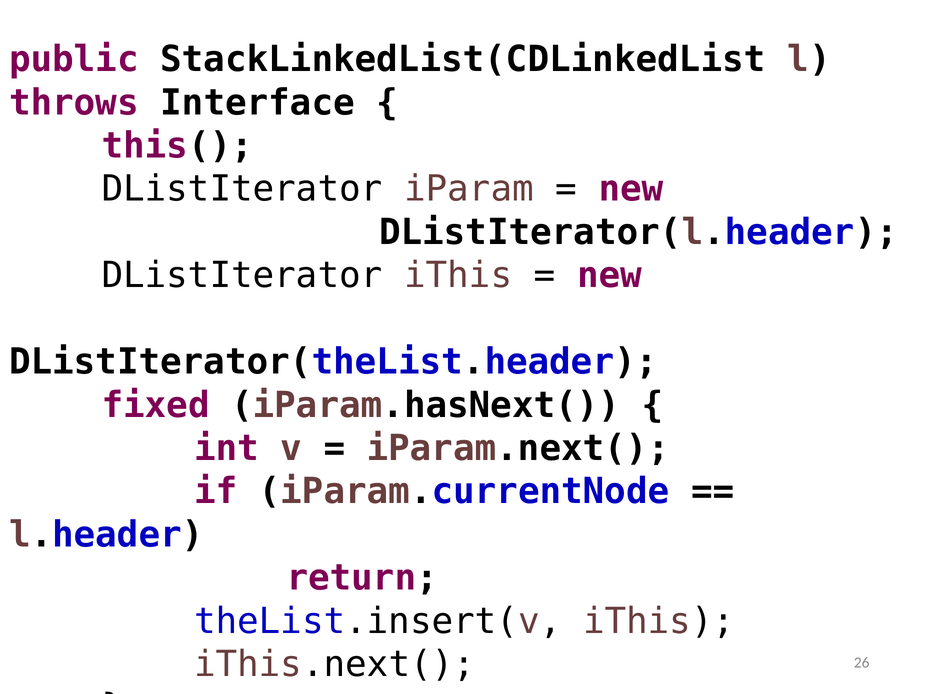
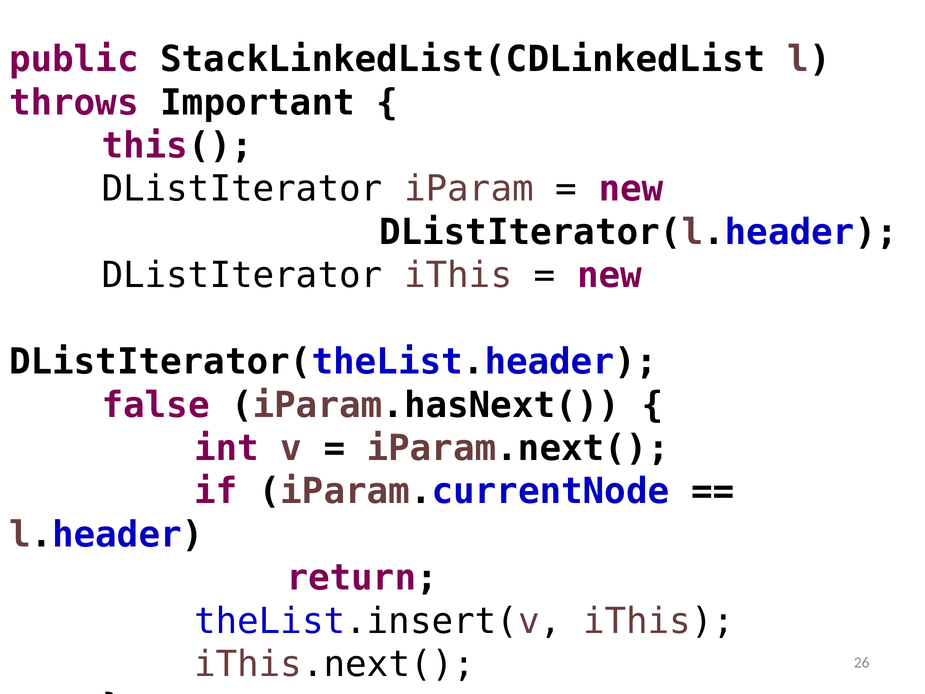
Interface: Interface -> Important (258, 103)
fixed: fixed -> false (156, 405)
